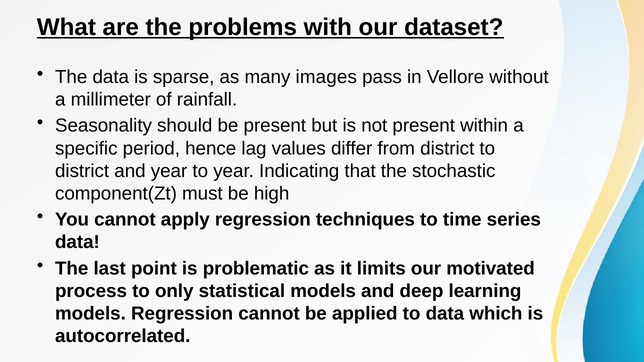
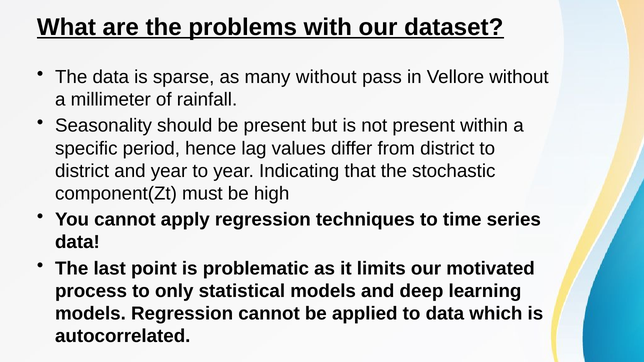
many images: images -> without (326, 77)
